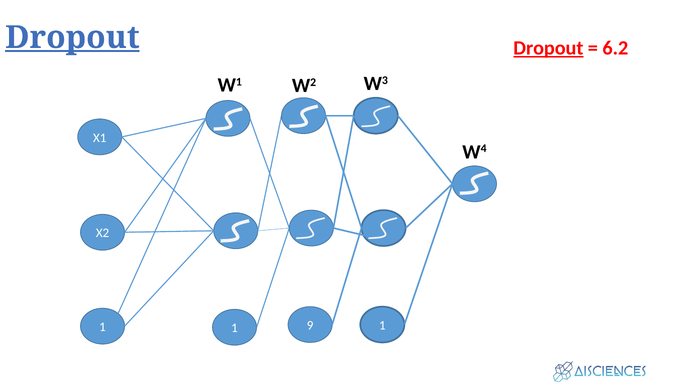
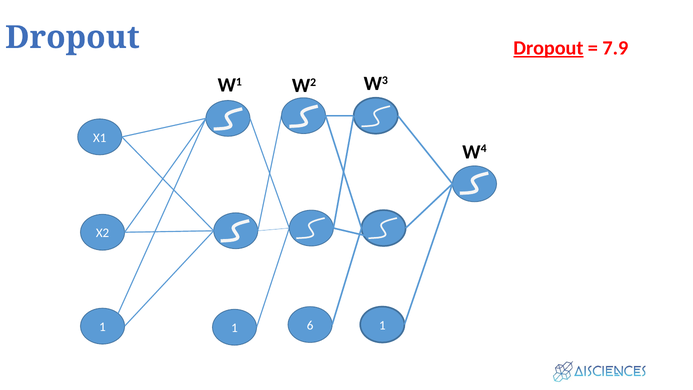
Dropout underline: present -> none (72, 37)
6.2: 6.2 -> 7.9 (615, 48)
9: 9 -> 6 (310, 325)
